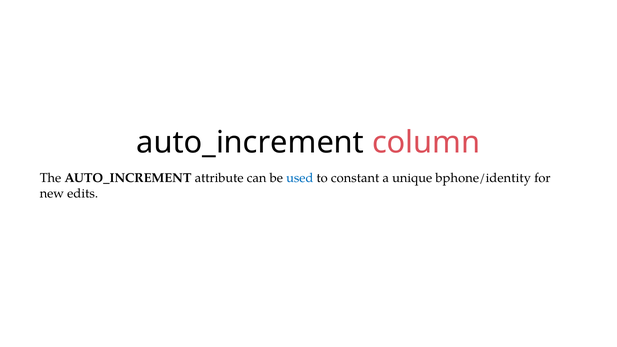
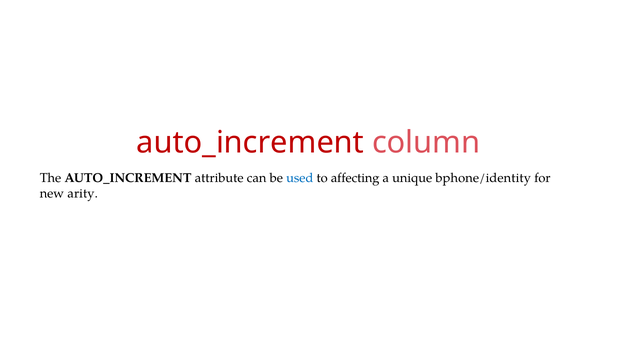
auto_increment colour: black -> red (250, 142)
constant: constant -> affecting (355, 178)
edits: edits -> arity (83, 194)
